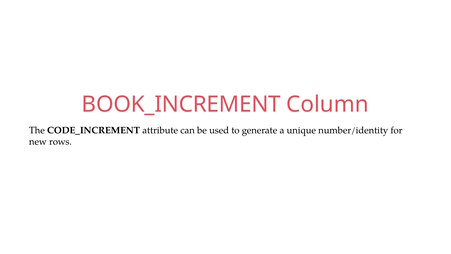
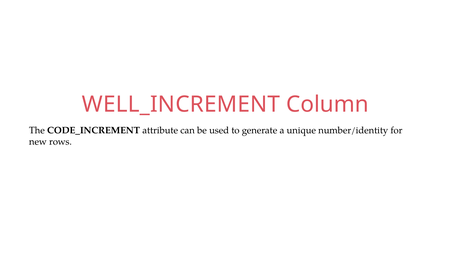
BOOK_INCREMENT: BOOK_INCREMENT -> WELL_INCREMENT (181, 104)
